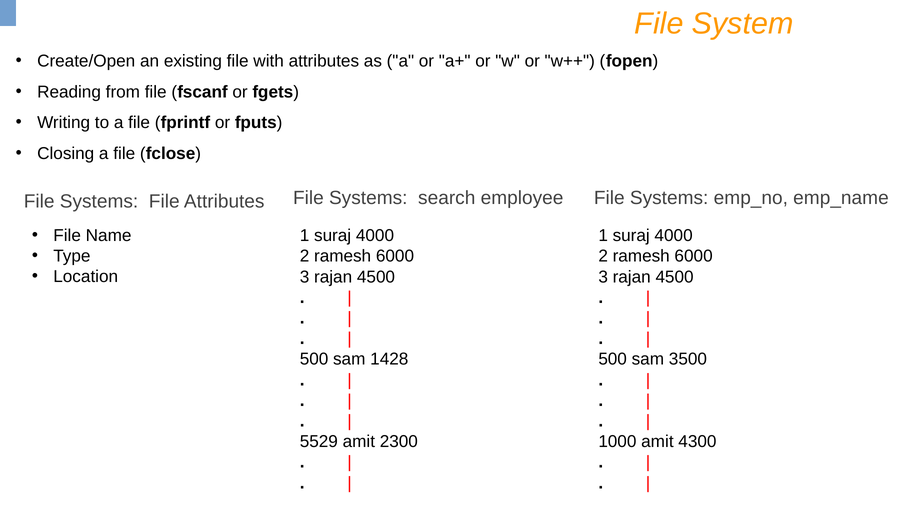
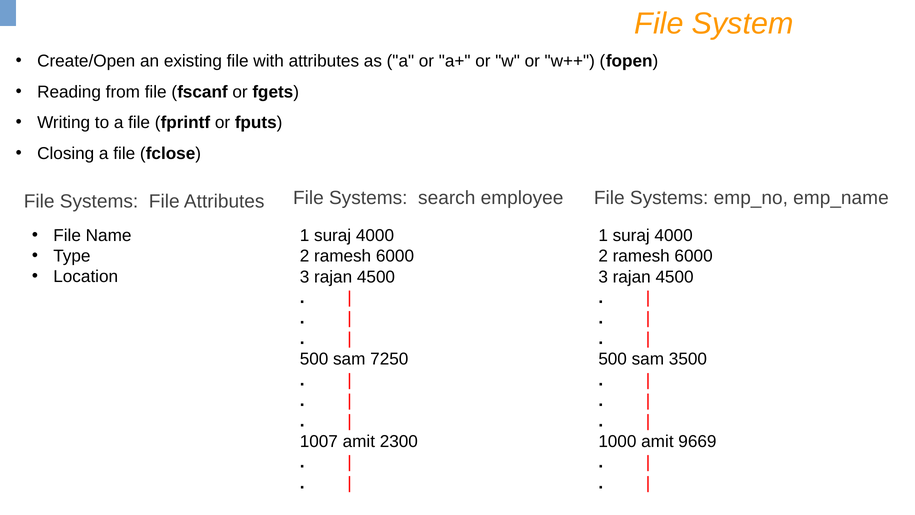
1428: 1428 -> 7250 (389, 359)
5529: 5529 -> 1007 (319, 441)
4300: 4300 -> 9669 (697, 441)
